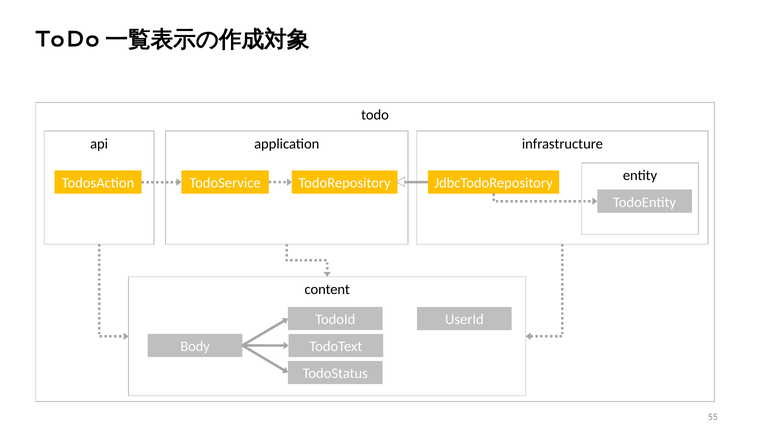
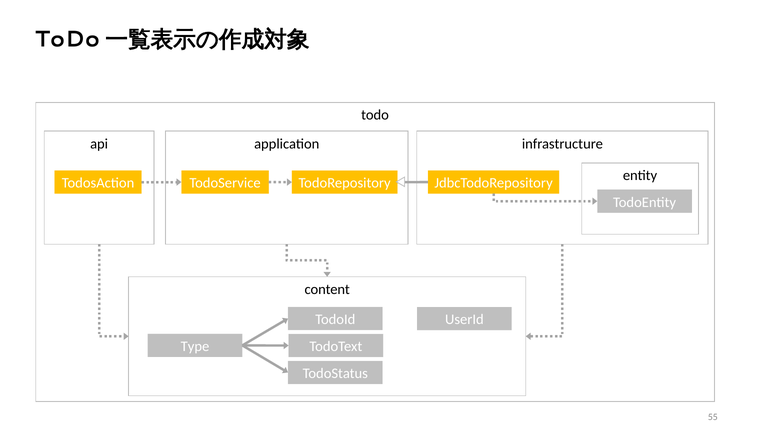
Body: Body -> Type (195, 346)
